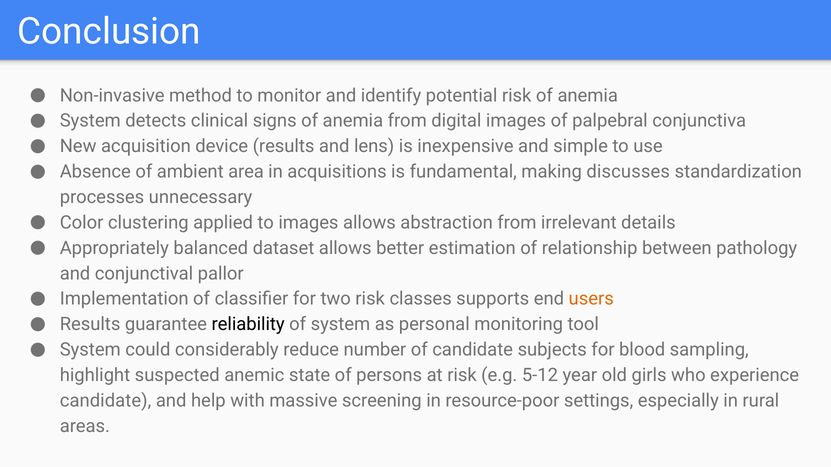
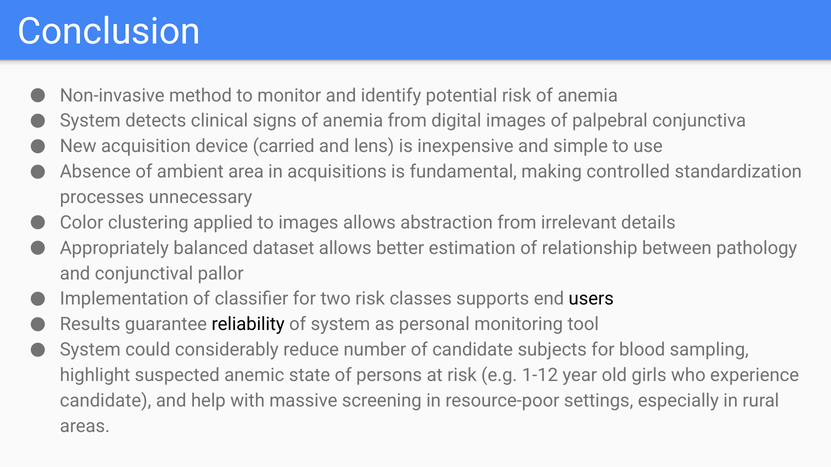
device results: results -> carried (284, 146)
discusses: discusses -> controlled (628, 172)
users colour: orange -> black (591, 299)
5-12: 5-12 -> 1-12 (540, 376)
